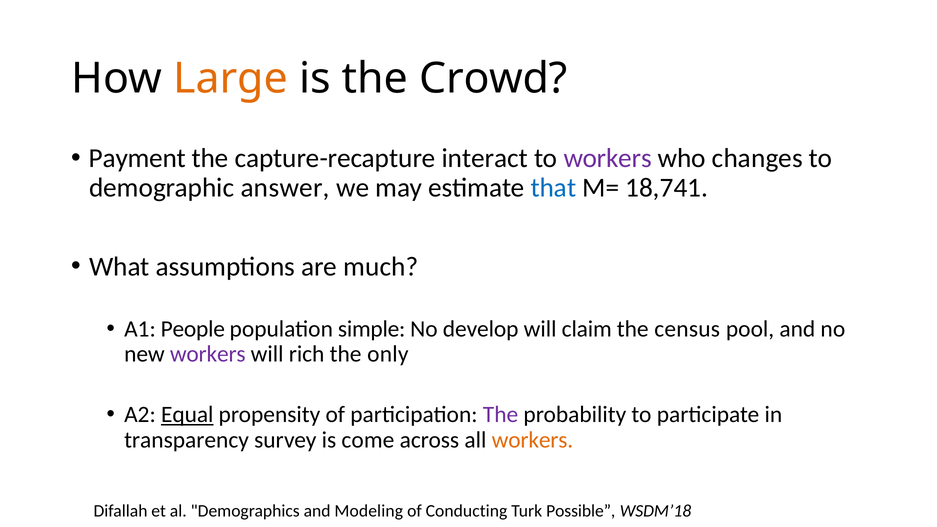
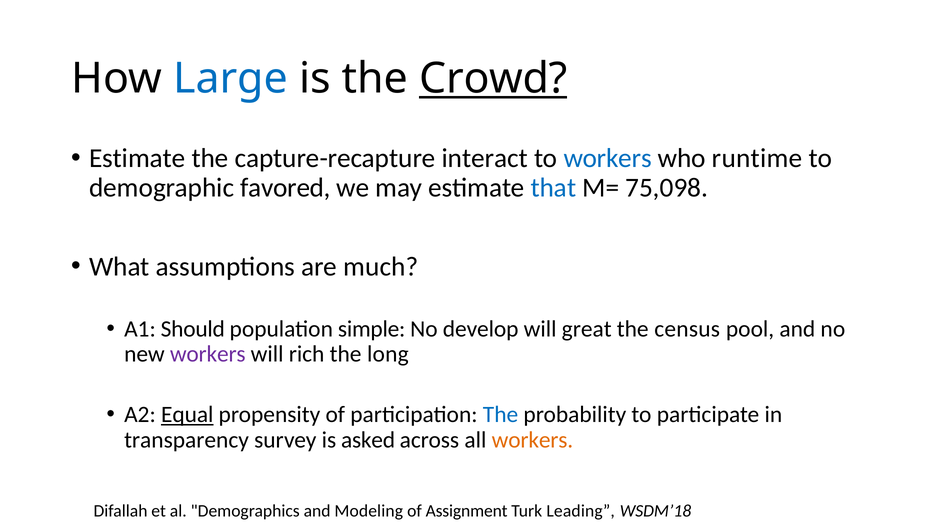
Large colour: orange -> blue (231, 79)
Crowd underline: none -> present (493, 79)
Payment: Payment -> Estimate (137, 158)
workers colour: purple -> blue (608, 158)
changes: changes -> runtime (757, 158)
answer: answer -> favored (285, 188)
18,741: 18,741 -> 75,098 (667, 188)
People: People -> Should (193, 329)
claim: claim -> great (587, 329)
only: only -> long (388, 354)
The colour: purple -> blue (501, 415)
come: come -> asked (368, 440)
Conducting: Conducting -> Assignment (467, 511)
Possible: Possible -> Leading (581, 511)
